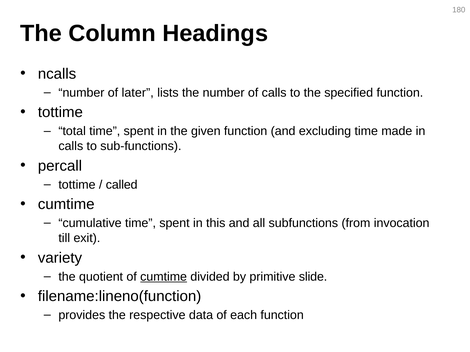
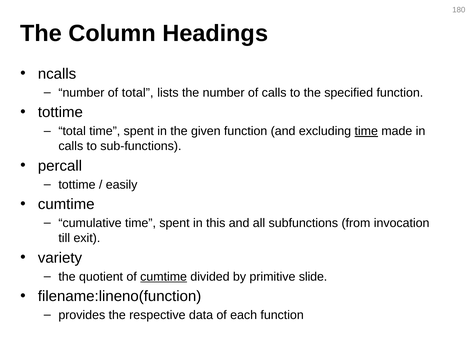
of later: later -> total (138, 93)
time underline: none -> present (366, 131)
called: called -> easily (122, 185)
